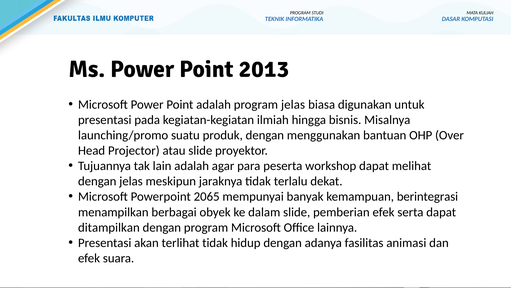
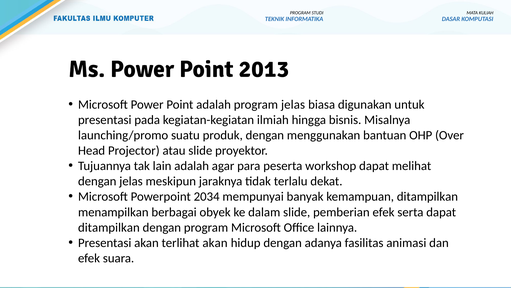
2065: 2065 -> 2034 (207, 196)
kemampuan berintegrasi: berintegrasi -> ditampilkan (427, 196)
terlihat tidak: tidak -> akan (215, 242)
